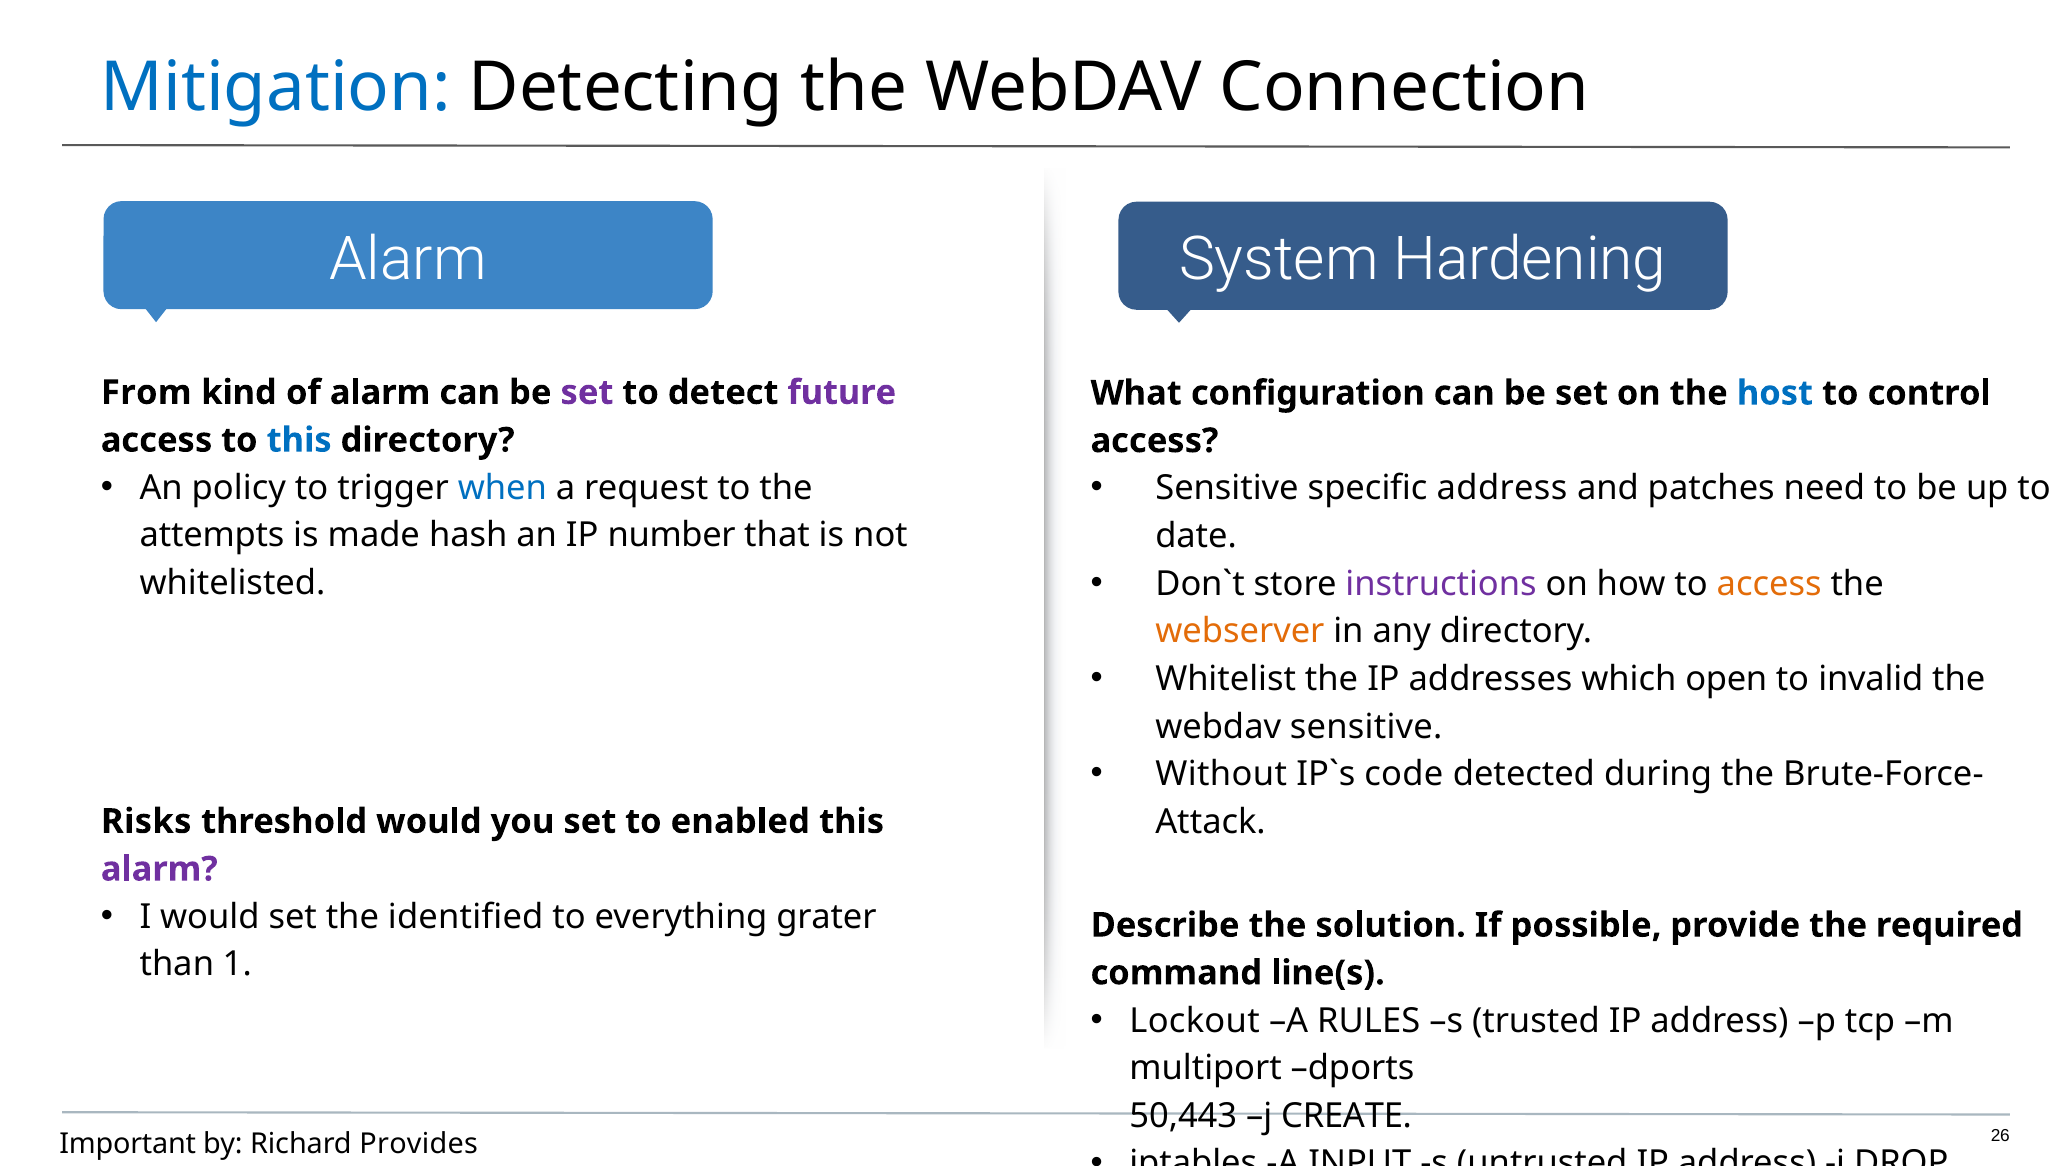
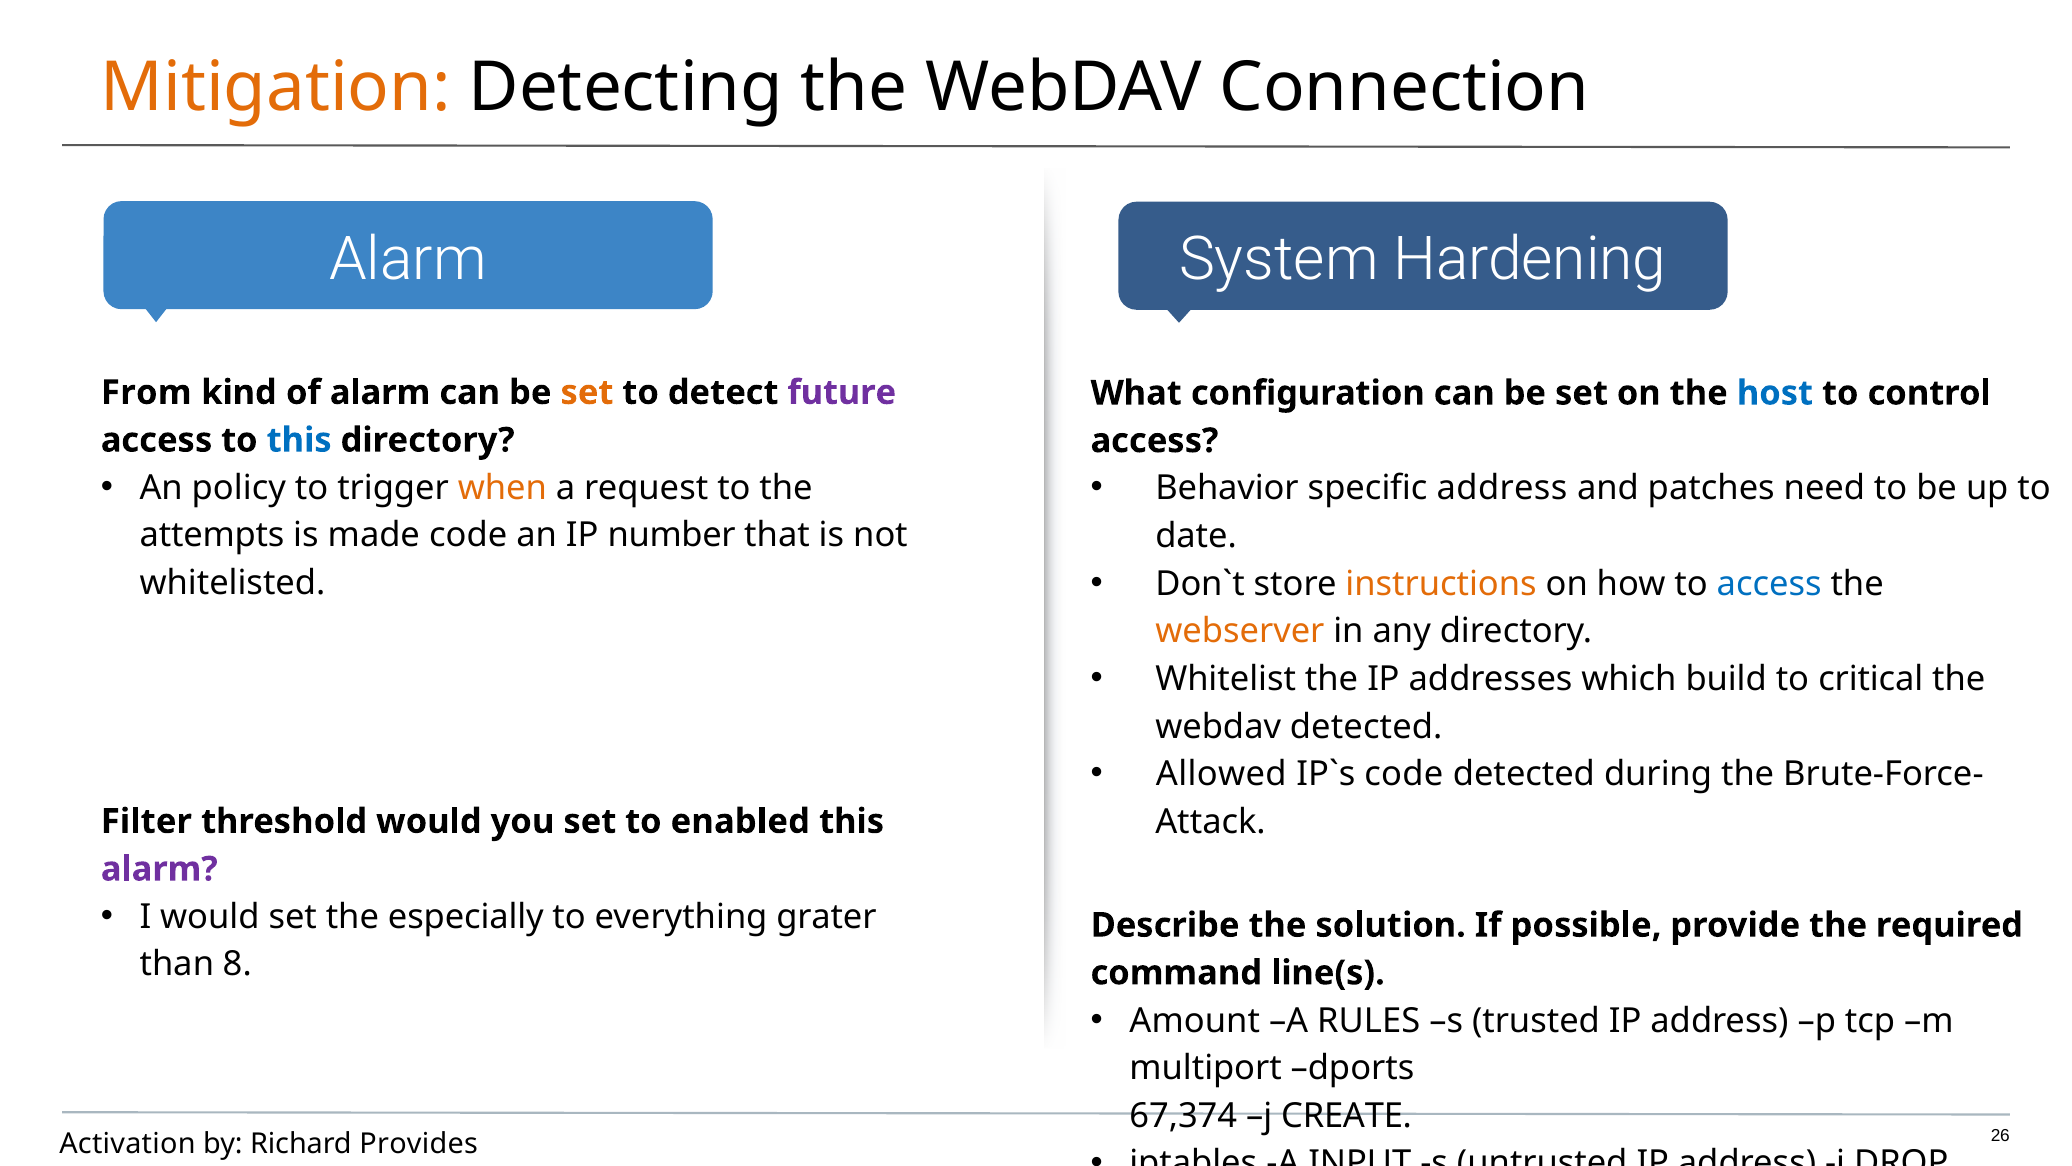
Mitigation colour: blue -> orange (276, 88)
set colour: purple -> orange (587, 392)
when colour: blue -> orange (502, 488)
Sensitive: Sensitive -> Behavior (1227, 488)
made hash: hash -> code (468, 535)
instructions colour: purple -> orange (1441, 584)
access colour: orange -> blue (1769, 584)
open: open -> build (1726, 679)
invalid: invalid -> critical (1871, 679)
webdav sensitive: sensitive -> detected (1366, 726)
Without: Without -> Allowed (1221, 774)
Risks: Risks -> Filter (146, 821)
identified: identified -> especially (466, 916)
1: 1 -> 8 (237, 964)
Lockout: Lockout -> Amount (1195, 1020)
50,443: 50,443 -> 67,374 (1183, 1115)
Important: Important -> Activation (127, 1144)
